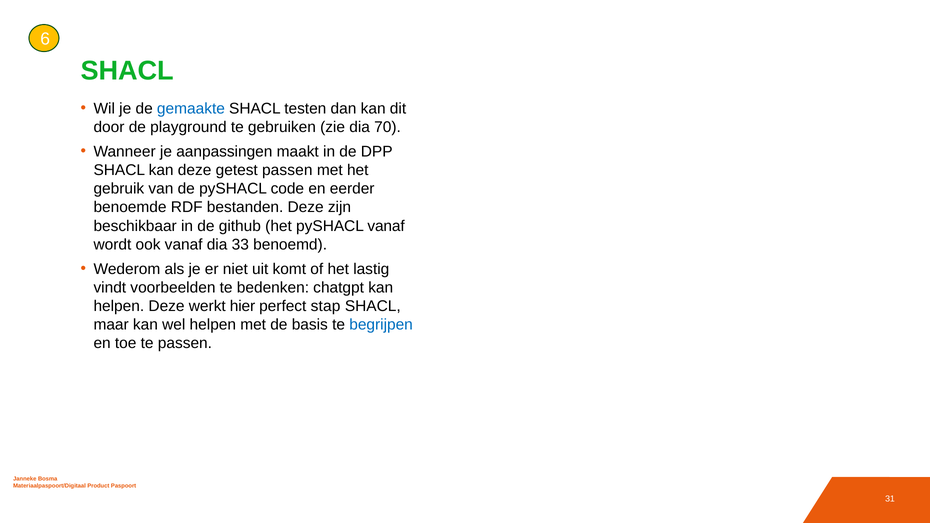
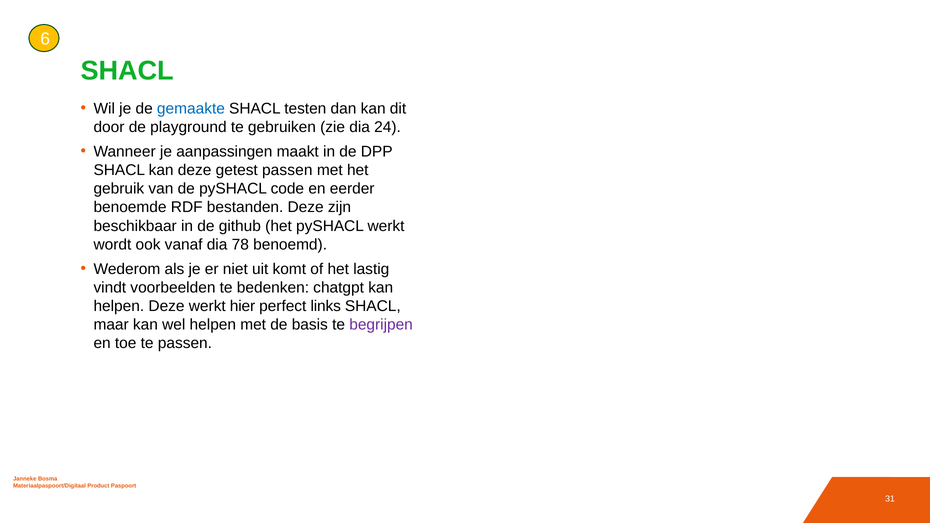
70: 70 -> 24 (388, 127)
pySHACL vanaf: vanaf -> werkt (386, 226)
33: 33 -> 78 (240, 245)
stap: stap -> links (326, 306)
begrijpen colour: blue -> purple (381, 325)
